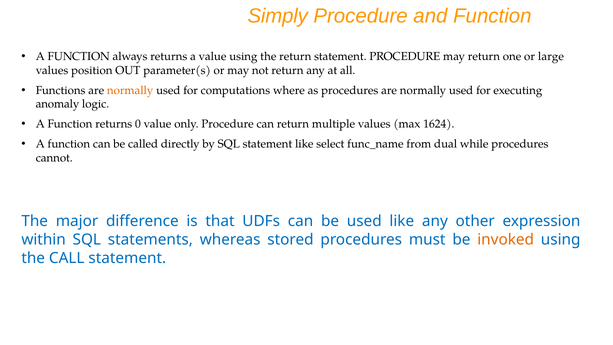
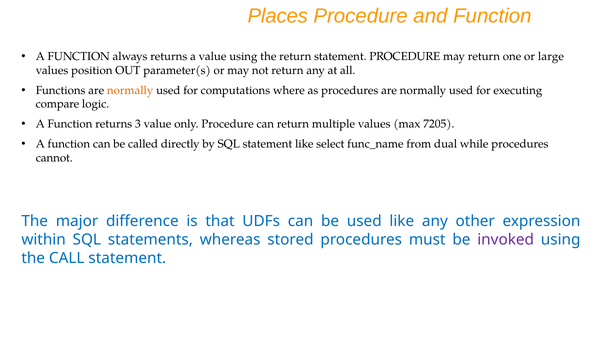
Simply: Simply -> Places (278, 16)
anomaly: anomaly -> compare (57, 104)
0: 0 -> 3 (138, 124)
1624: 1624 -> 7205 (439, 124)
invoked colour: orange -> purple (506, 240)
